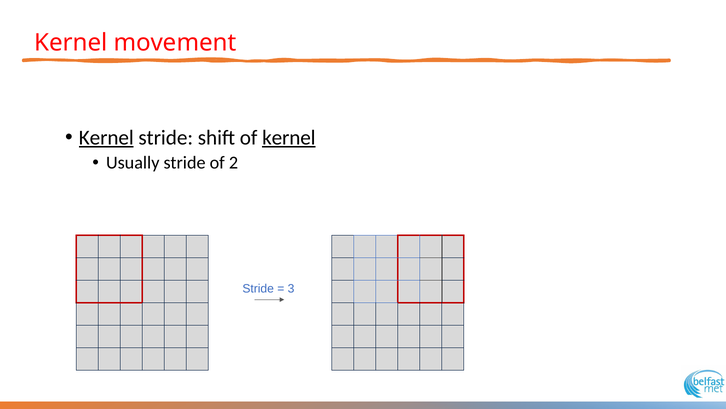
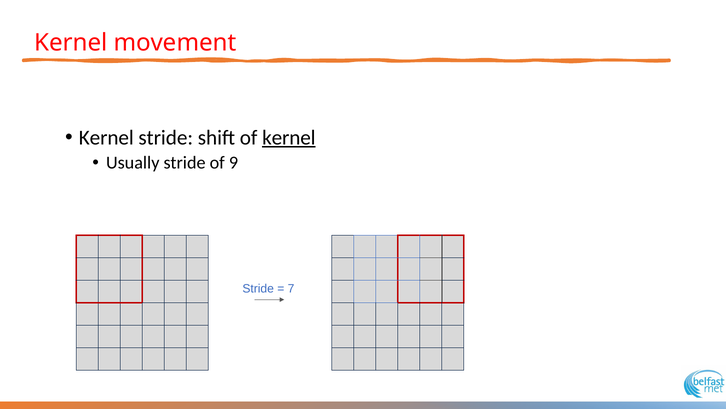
Kernel underline: present -> none (106, 137)
2: 2 -> 9 (234, 163)
3: 3 -> 7 (291, 288)
